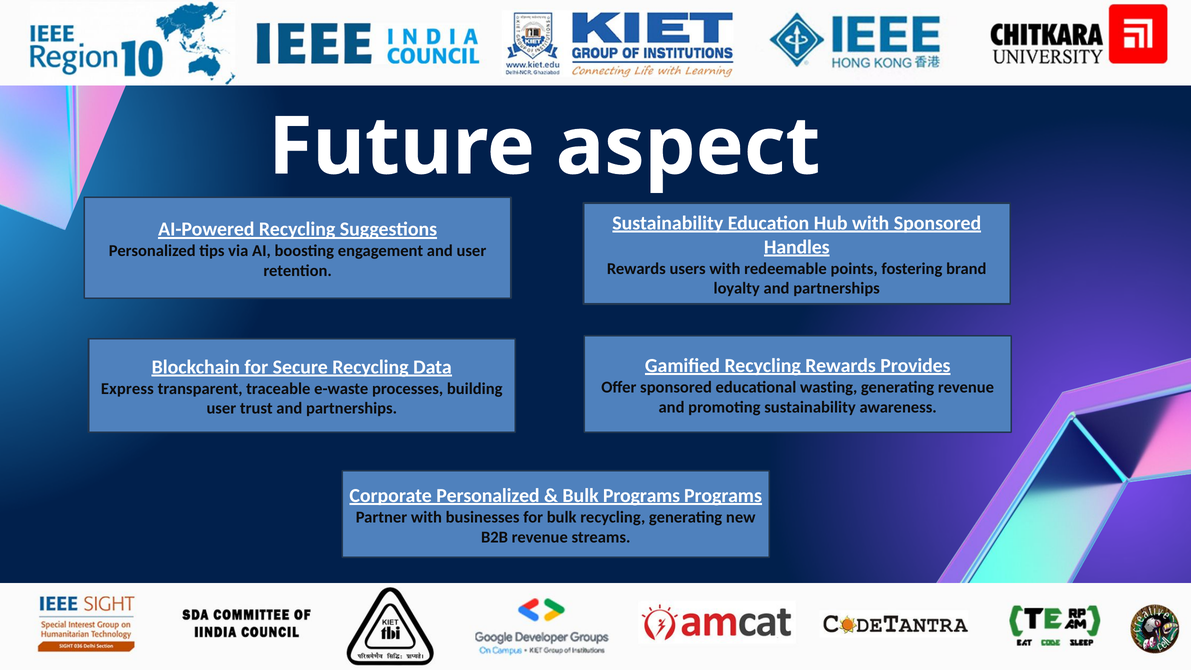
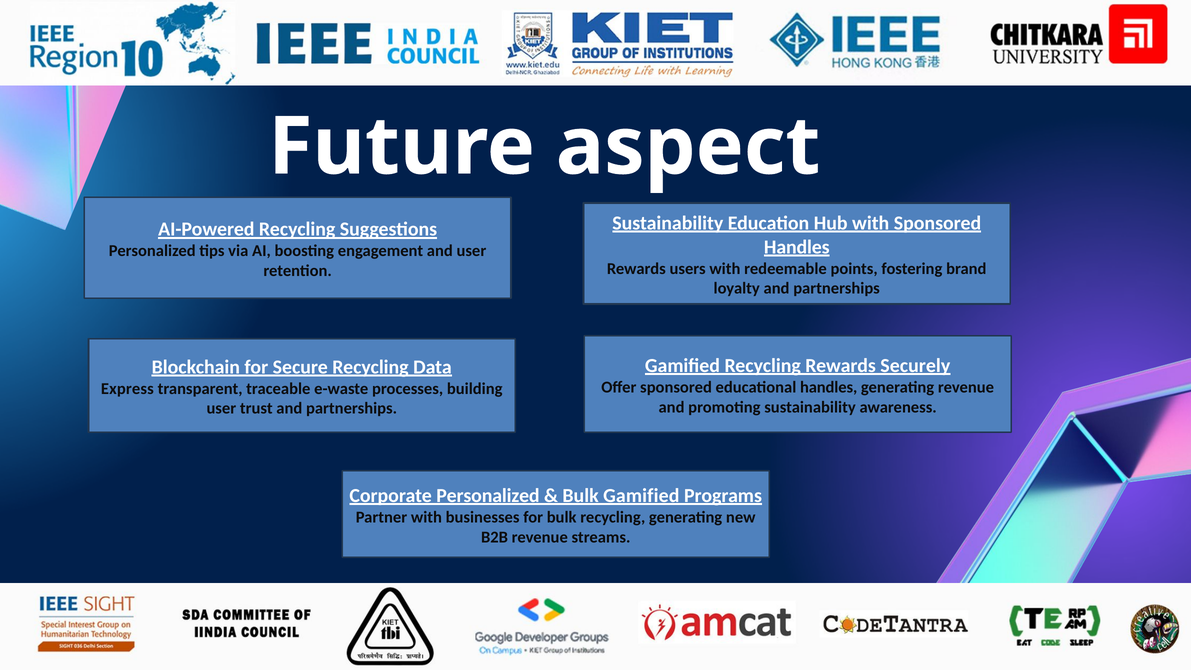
Provides: Provides -> Securely (915, 366)
educational wasting: wasting -> handles (829, 387)
Bulk Programs: Programs -> Gamified (641, 496)
